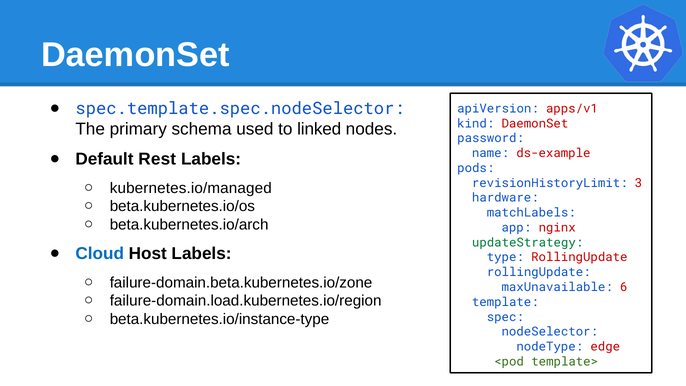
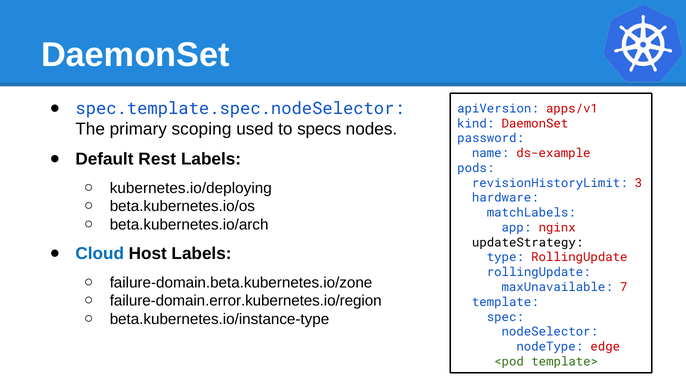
schema: schema -> scoping (201, 129)
linked: linked -> specs (319, 129)
kubernetes.io/managed: kubernetes.io/managed -> kubernetes.io/deploying (191, 188)
updateStrategy colour: green -> black (528, 242)
6: 6 -> 7 (624, 287)
failure-domain.load.kubernetes.io/region: failure-domain.load.kubernetes.io/region -> failure-domain.error.kubernetes.io/region (246, 301)
